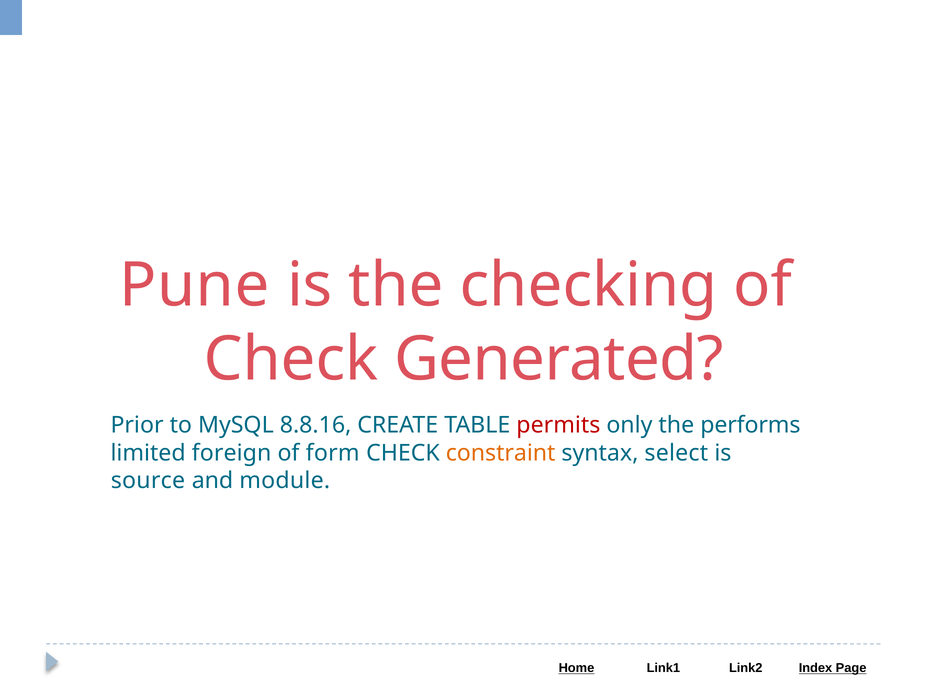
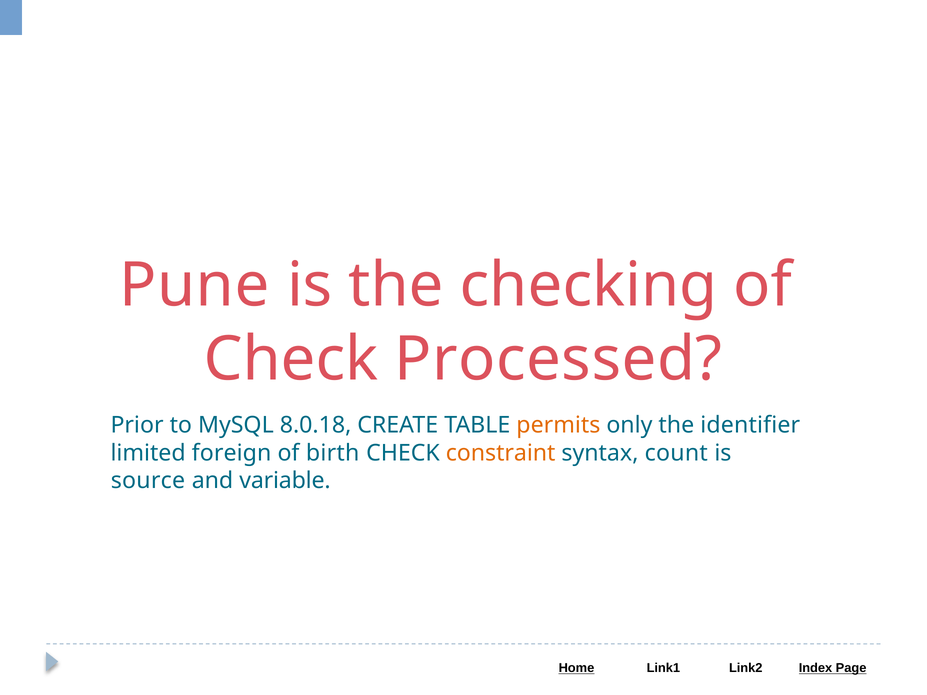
Generated: Generated -> Processed (558, 360)
8.8.16: 8.8.16 -> 8.0.18 (316, 425)
permits colour: red -> orange (558, 425)
performs: performs -> identifier (750, 425)
form: form -> birth (333, 453)
select: select -> count (676, 453)
module: module -> variable (285, 481)
